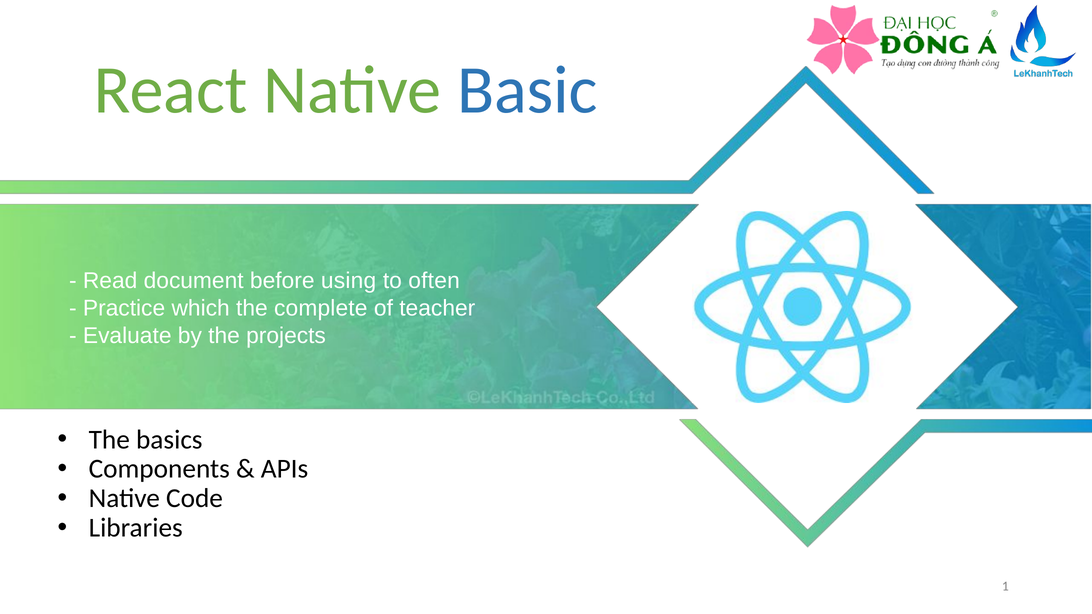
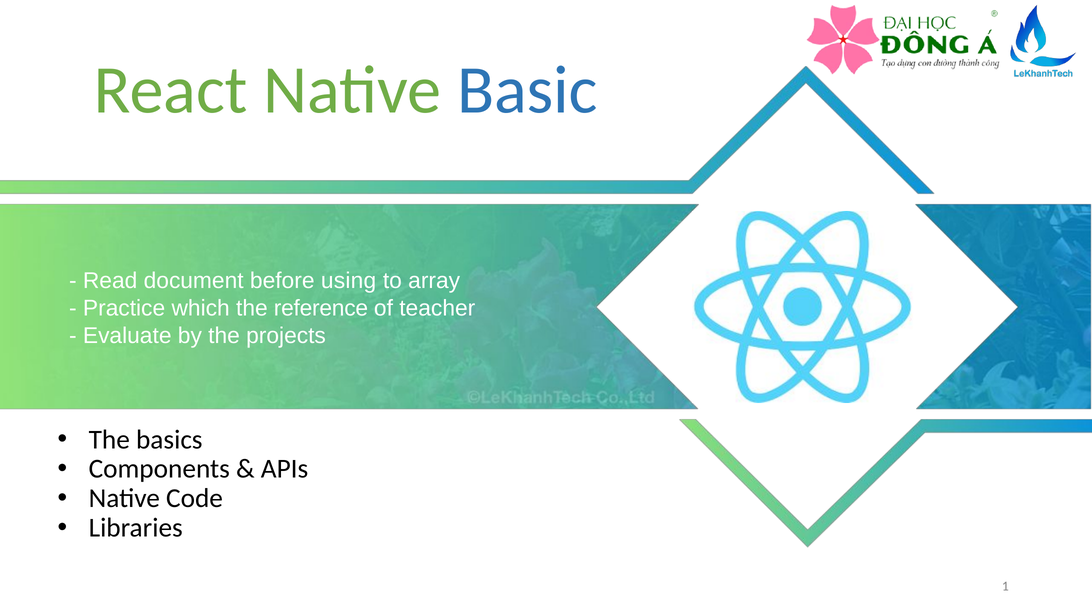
often: often -> array (434, 281)
complete: complete -> reference (321, 308)
